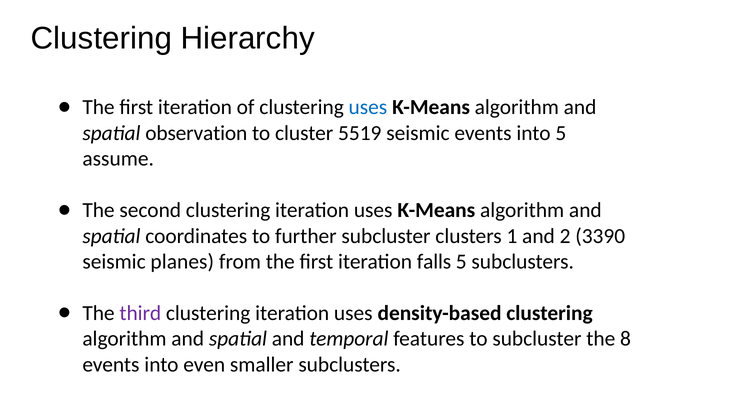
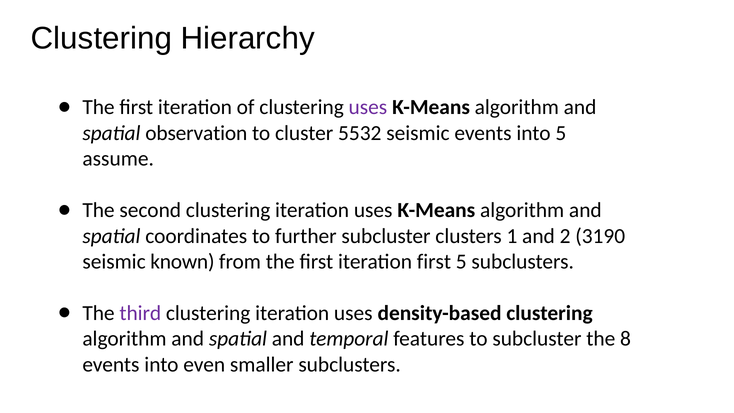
uses colour: blue -> purple (368, 107)
5519: 5519 -> 5532 (360, 133)
3390: 3390 -> 3190 (600, 236)
planes: planes -> known (182, 262)
iteration falls: falls -> first (434, 262)
